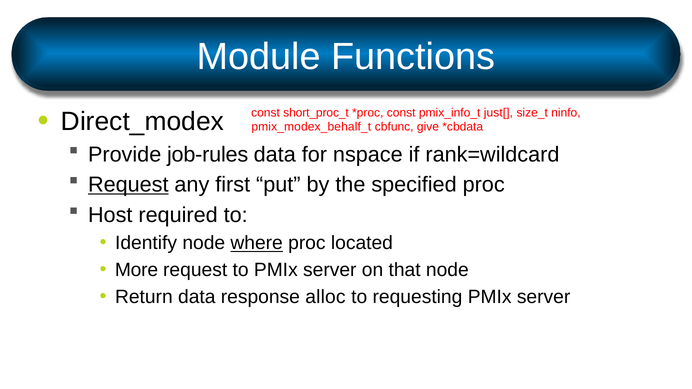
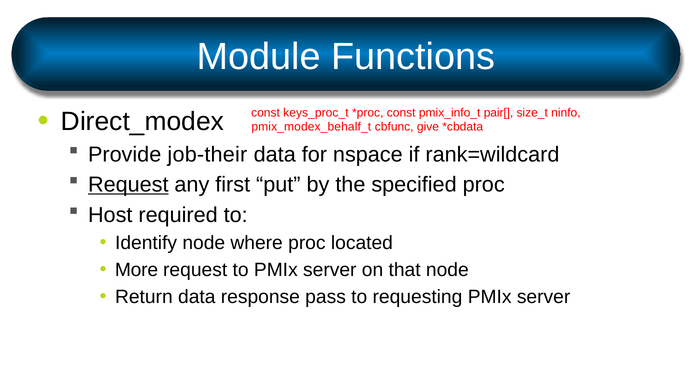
short_proc_t: short_proc_t -> keys_proc_t (316, 113)
just[: just[ -> pair[ (498, 113)
job-rules: job-rules -> job-their (207, 155)
where underline: present -> none (257, 243)
alloc: alloc -> pass (326, 297)
